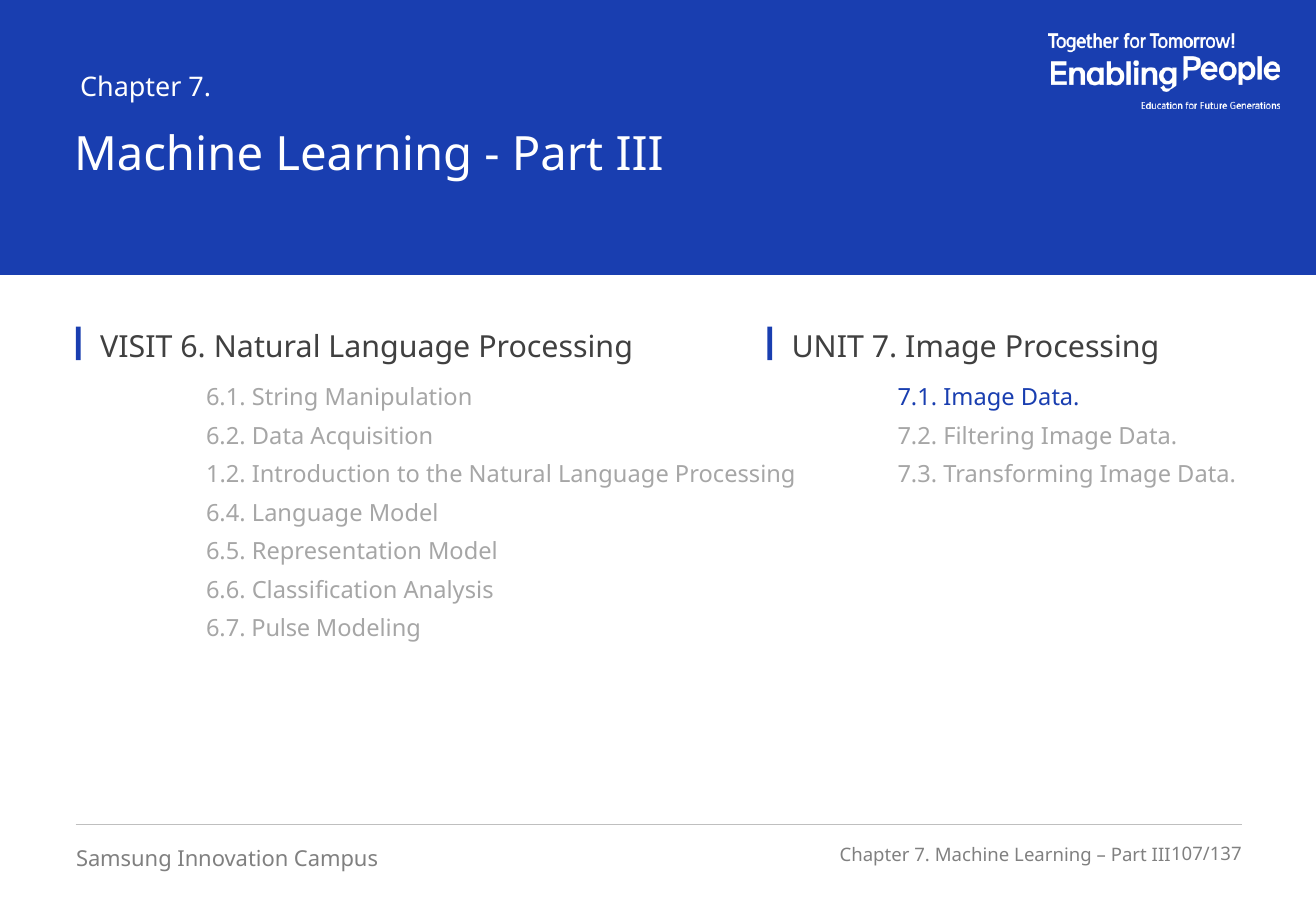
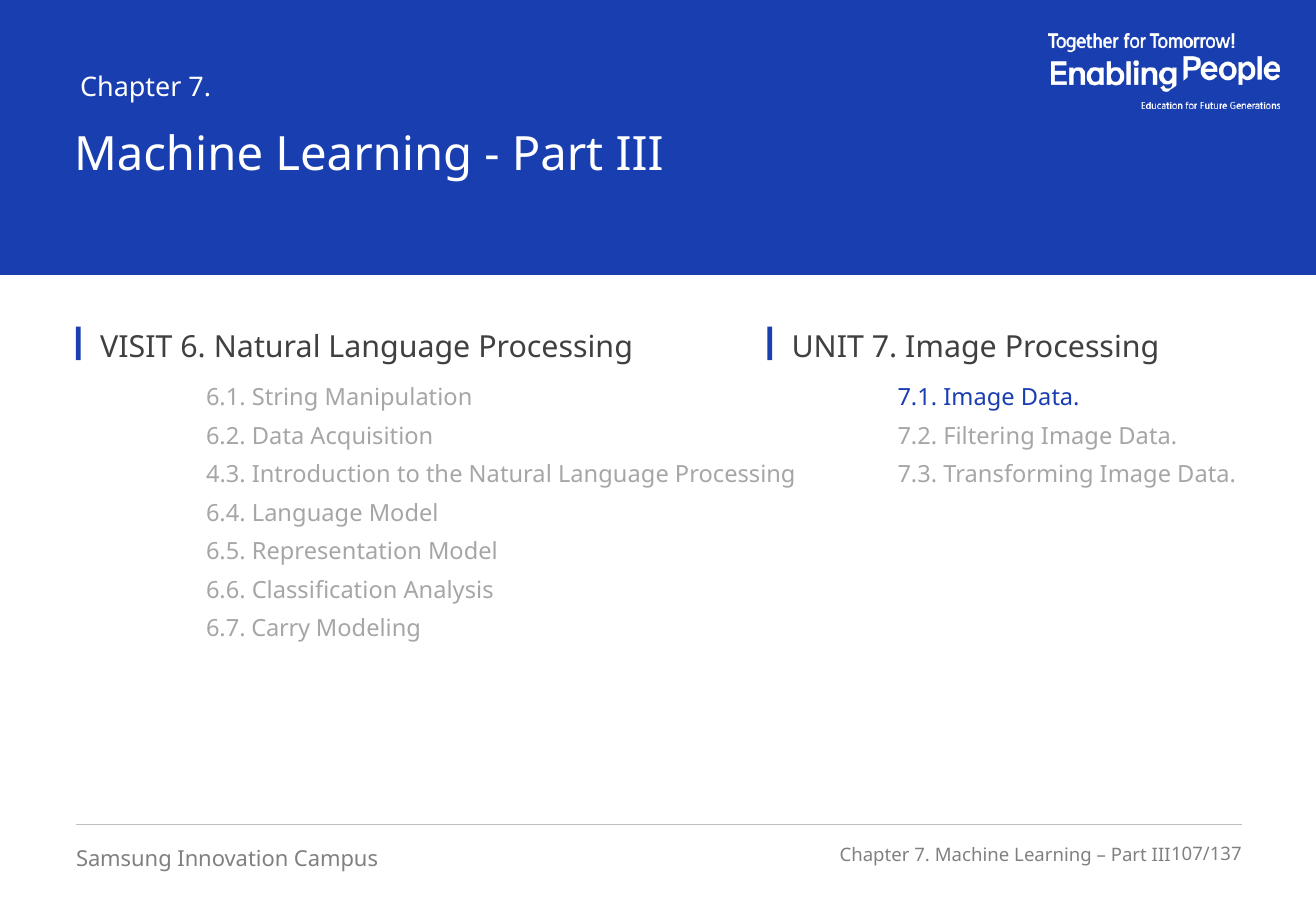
1.2: 1.2 -> 4.3 (226, 475)
Pulse: Pulse -> Carry (281, 629)
